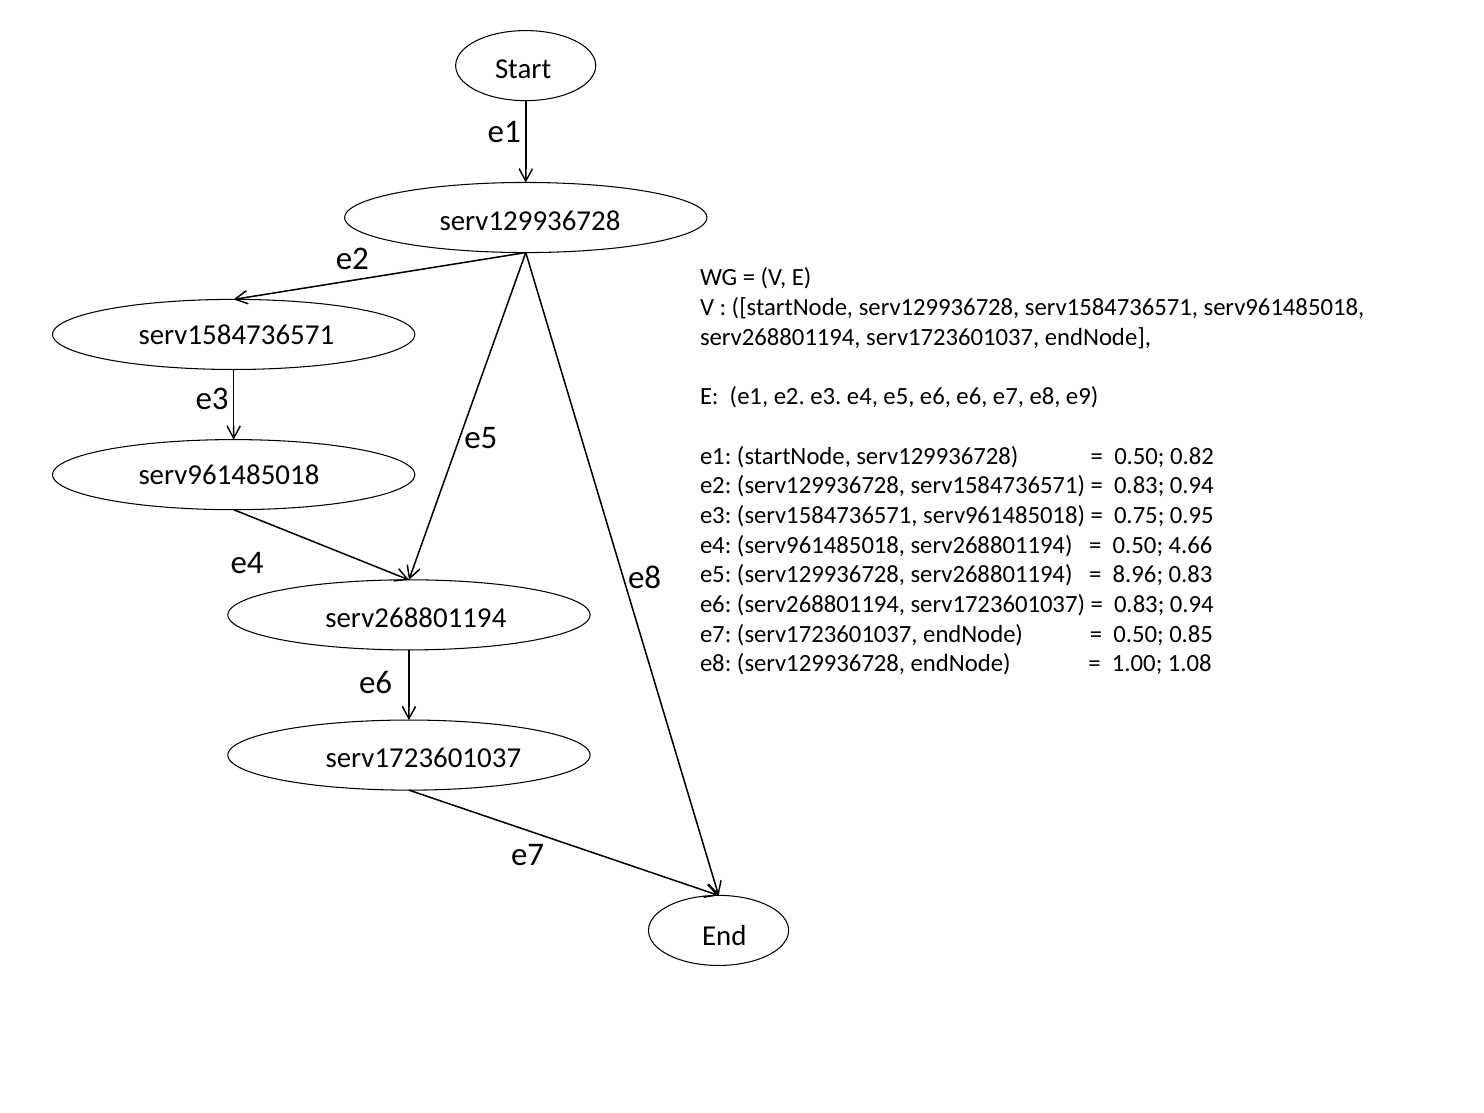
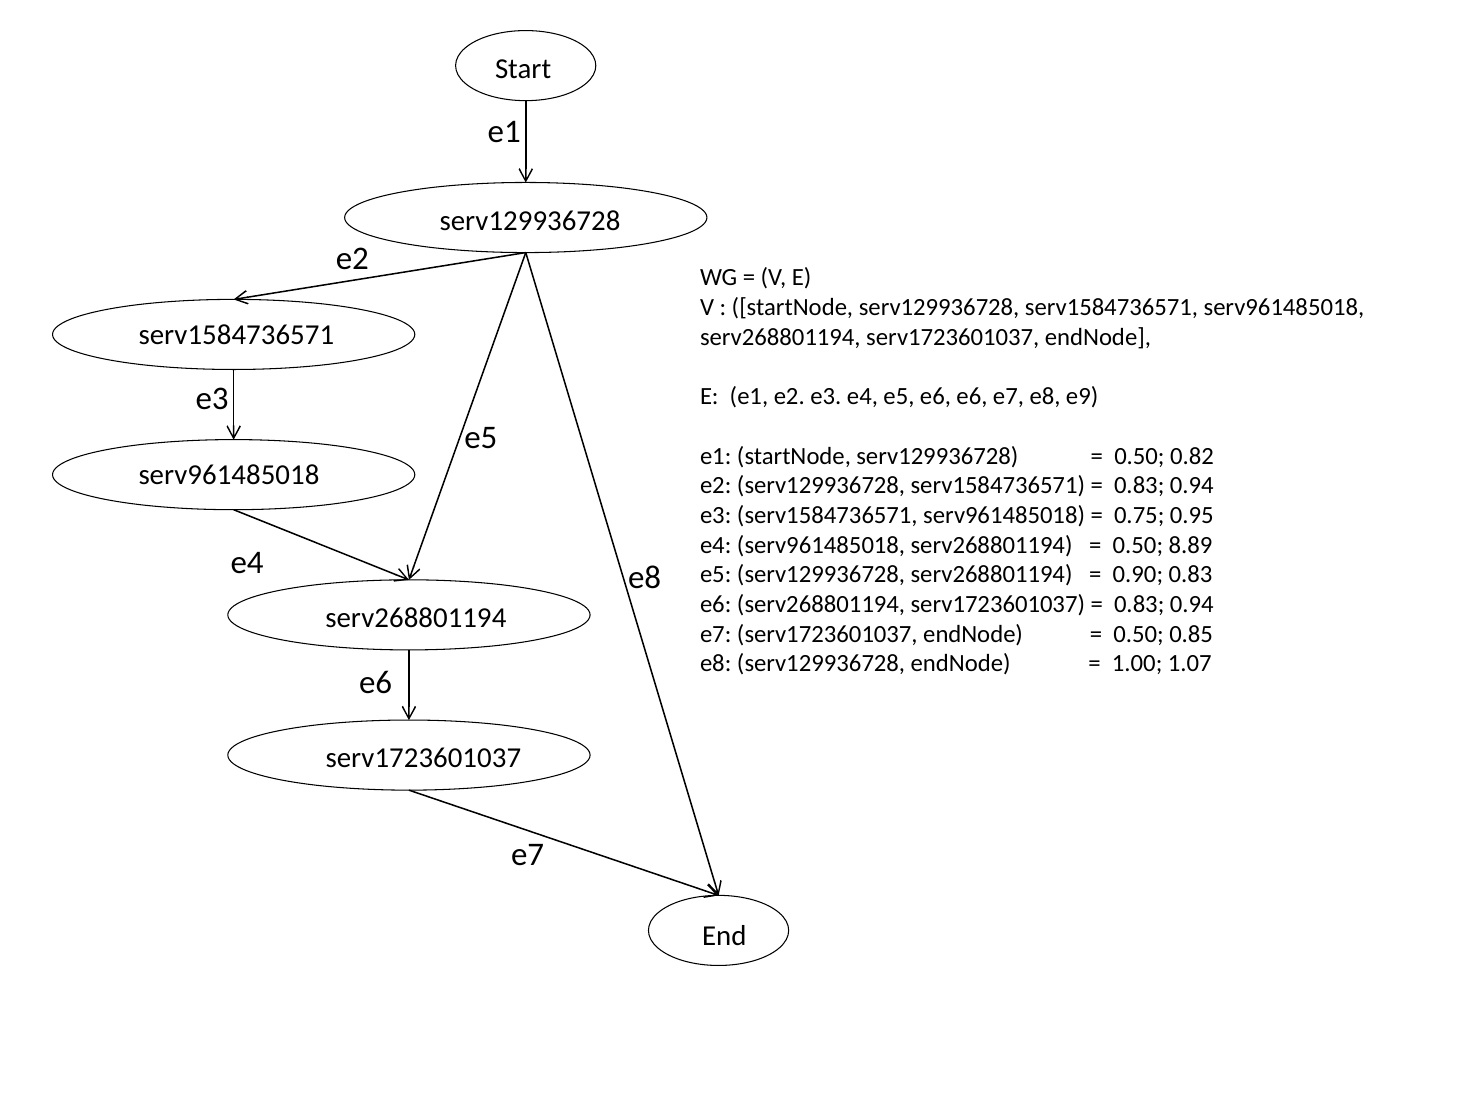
4.66: 4.66 -> 8.89 (1191, 545)
8.96: 8.96 -> 0.90 (1138, 575)
1.08: 1.08 -> 1.07 (1190, 664)
